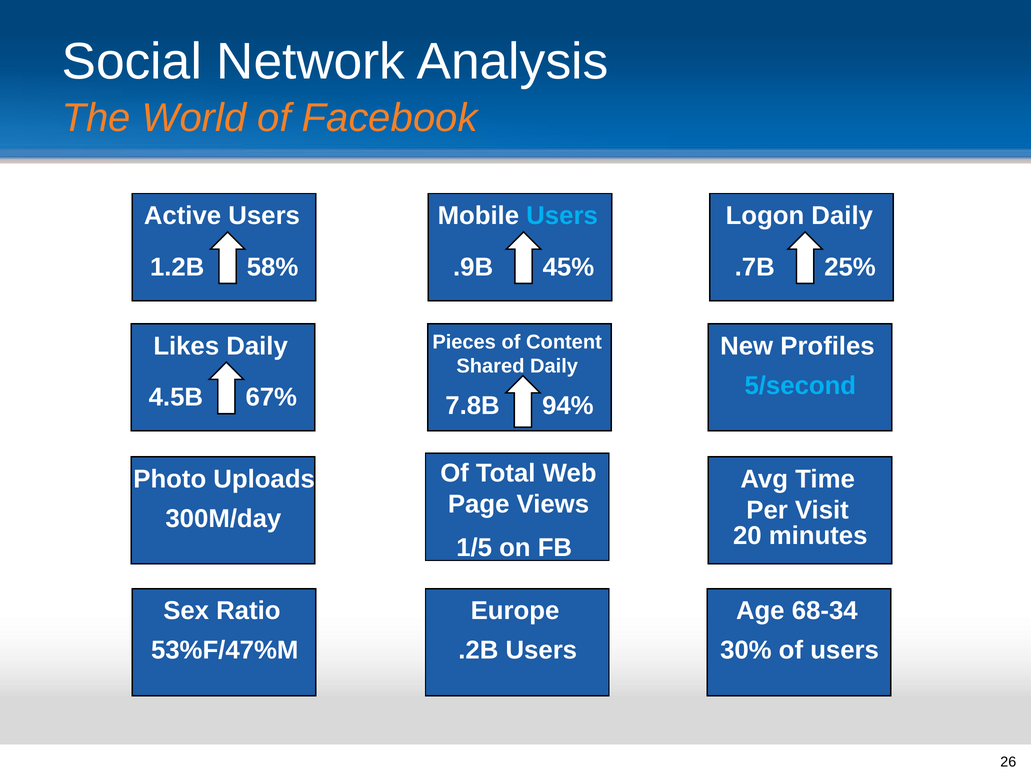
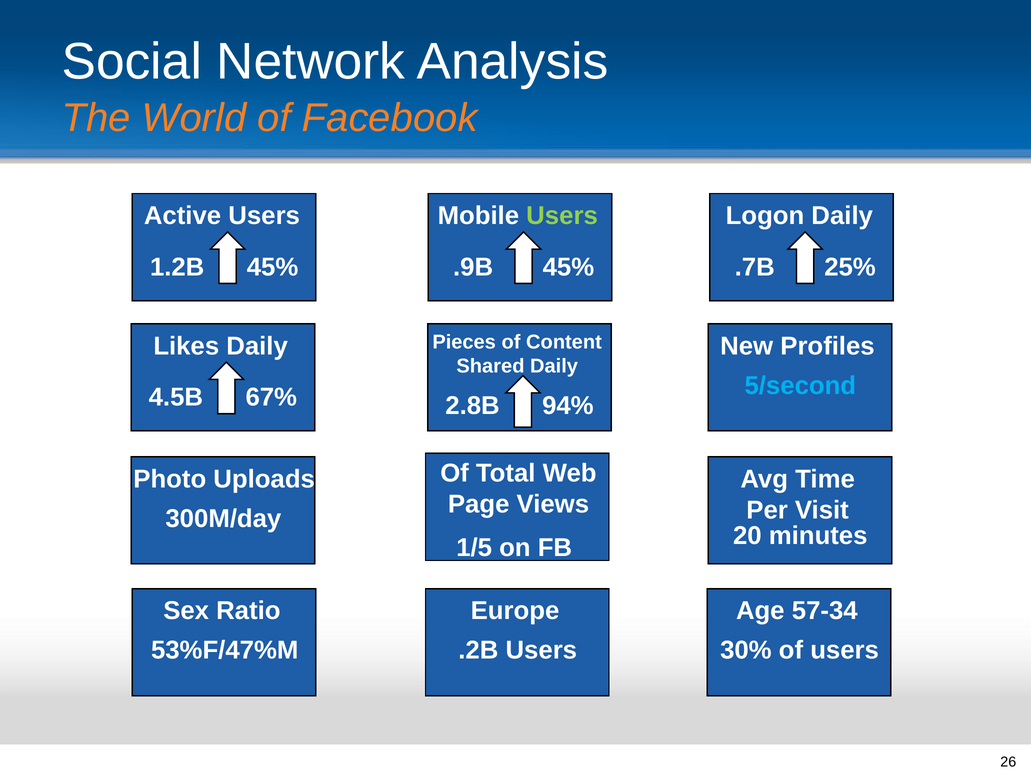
Users colour: light blue -> light green (562, 216)
58%: 58% -> 45% (273, 267)
7.8B: 7.8B -> 2.8B (472, 406)
68-34: 68-34 -> 57-34 (825, 611)
